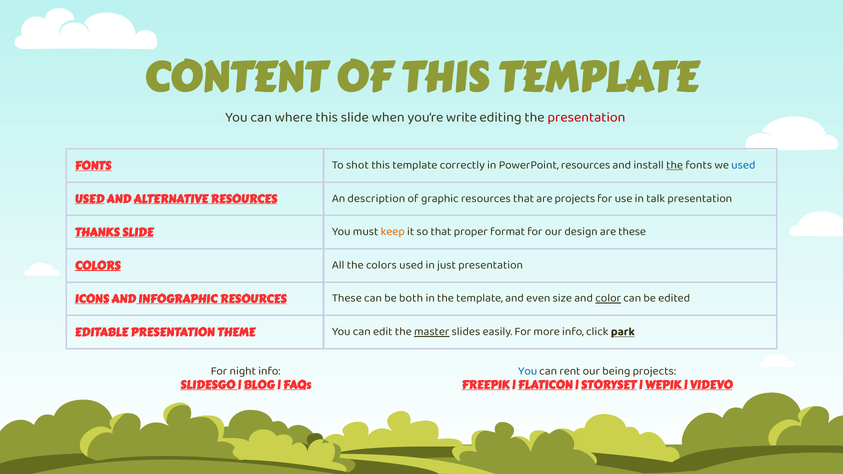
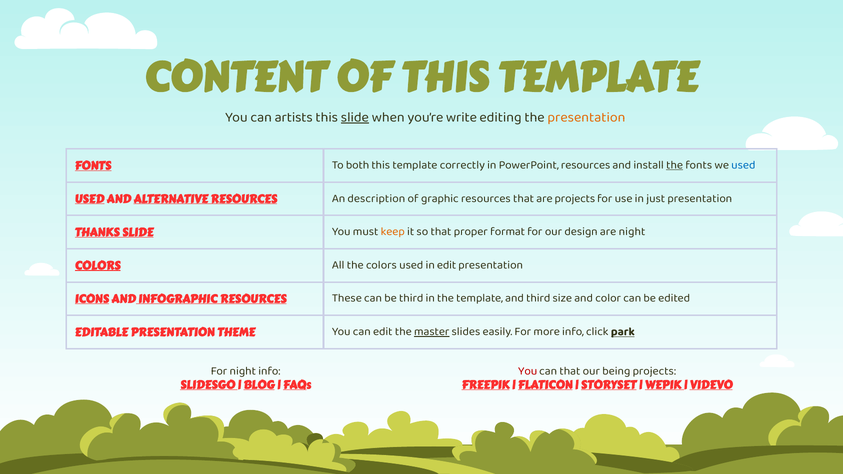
where: where -> artists (294, 117)
slide underline: none -> present (355, 117)
presentation colour: red -> orange (586, 117)
shot: shot -> both (358, 165)
talk: talk -> just (656, 198)
are these: these -> night (632, 232)
in just: just -> edit (447, 265)
be both: both -> third (411, 298)
and even: even -> third (538, 298)
color underline: present -> none (608, 298)
You colour: blue -> red (528, 371)
can rent: rent -> that (570, 371)
